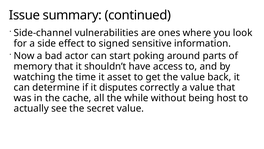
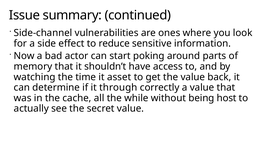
signed: signed -> reduce (114, 43)
disputes: disputes -> through (118, 87)
